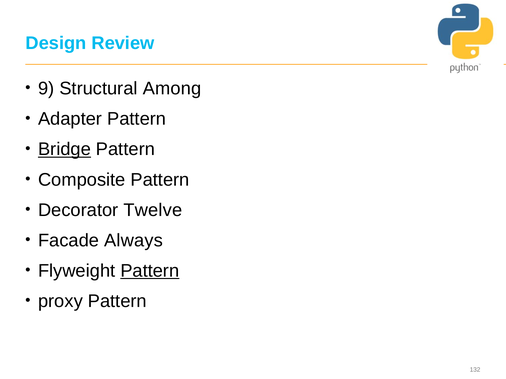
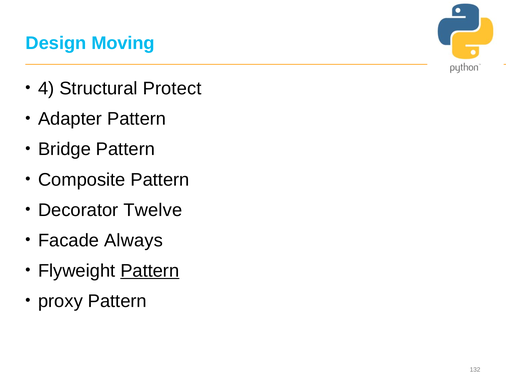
Review: Review -> Moving (123, 43)
9: 9 -> 4 (46, 89)
Among: Among -> Protect (172, 89)
Bridge underline: present -> none (65, 149)
